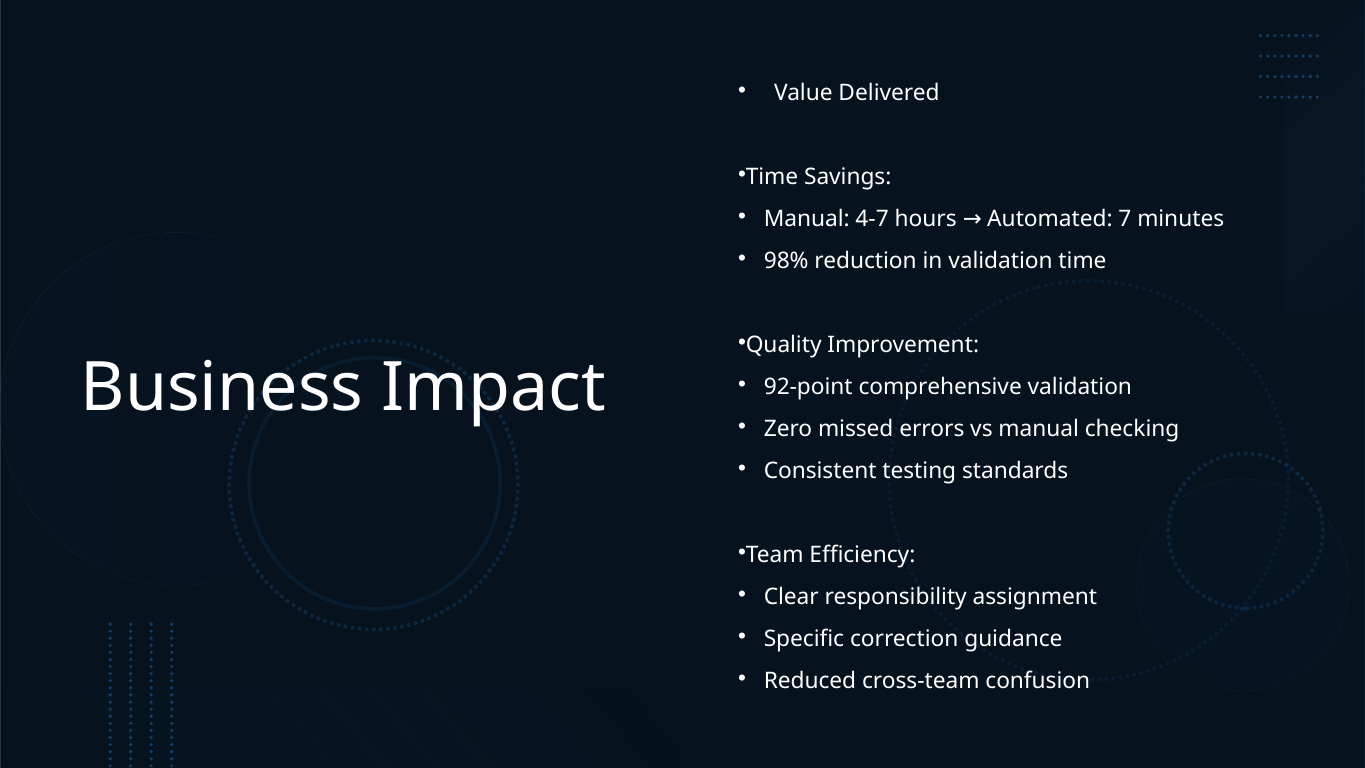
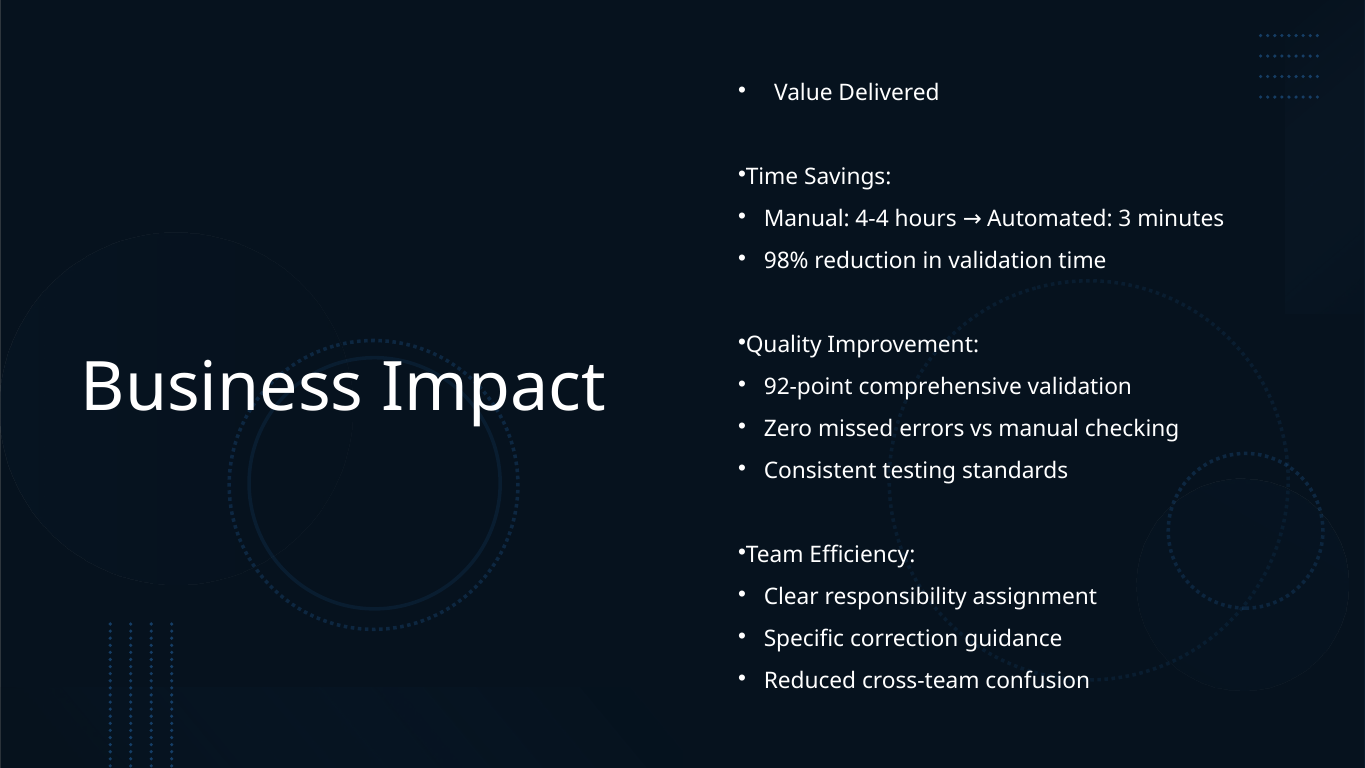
4-7: 4-7 -> 4-4 (872, 218)
7: 7 -> 3 (1125, 218)
